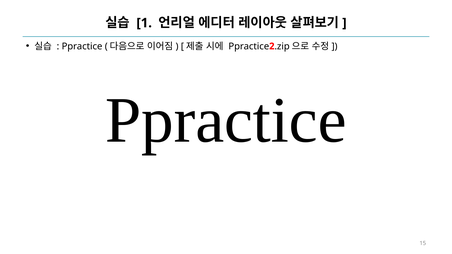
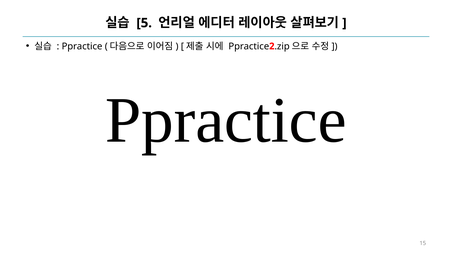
1: 1 -> 5 (144, 23)
